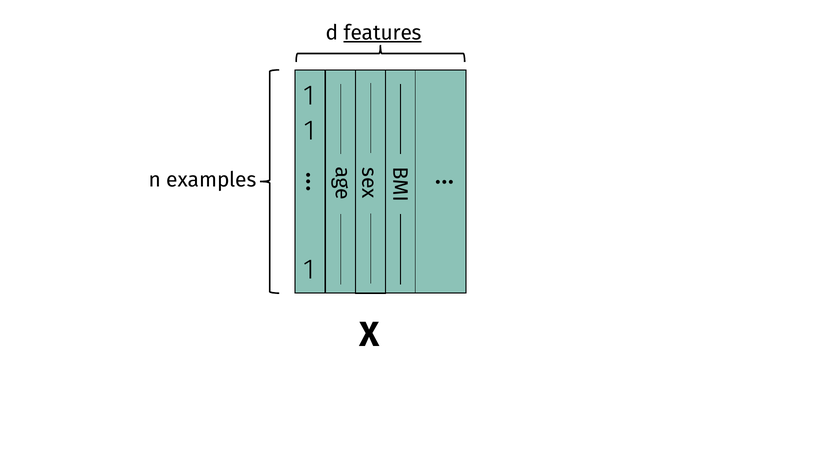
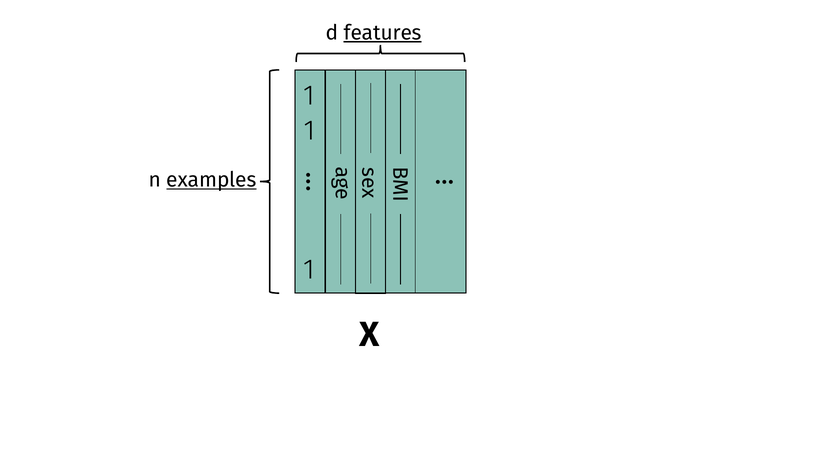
examples underline: none -> present (211, 180)
